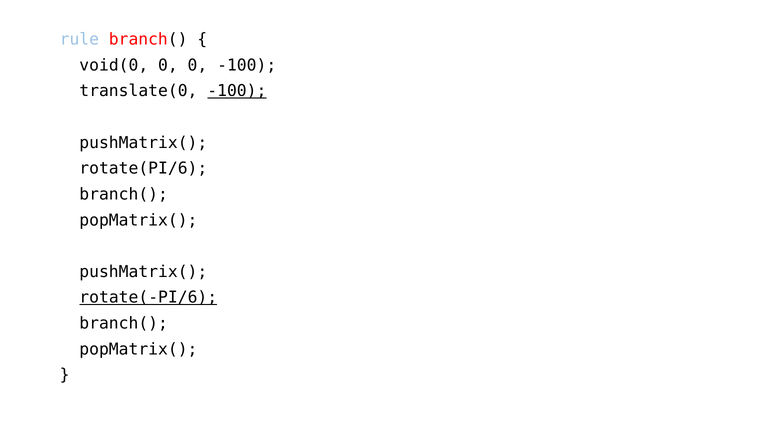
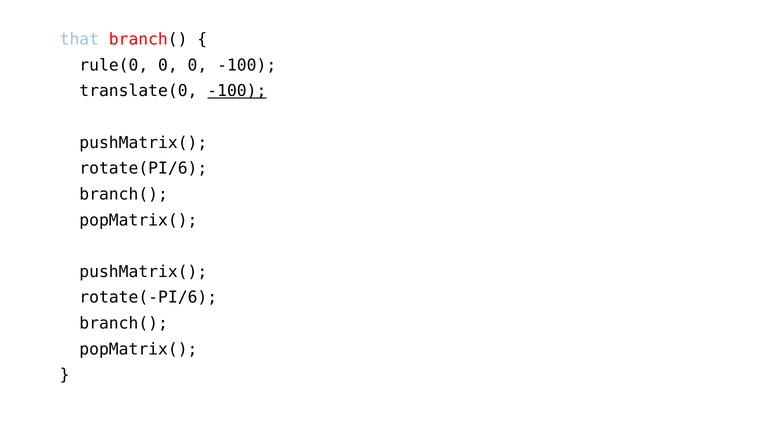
rule: rule -> that (79, 39)
void(0: void(0 -> rule(0 (114, 65)
rotate(-PI/6 underline: present -> none (148, 297)
